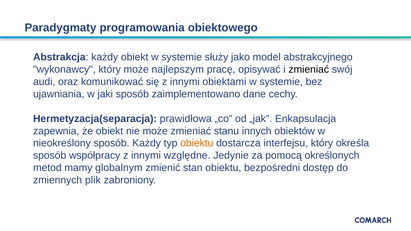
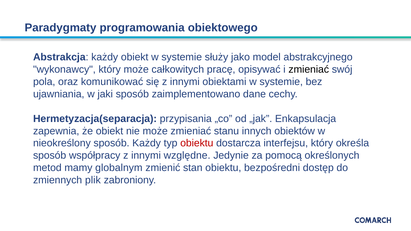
najlepszym: najlepszym -> całkowitych (178, 69)
audi: audi -> pola (44, 82)
prawidłowa: prawidłowa -> przypisania (186, 119)
obiektu colour: orange -> red (197, 143)
